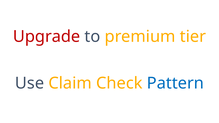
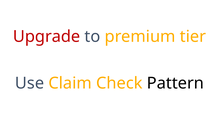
Pattern colour: blue -> black (175, 83)
